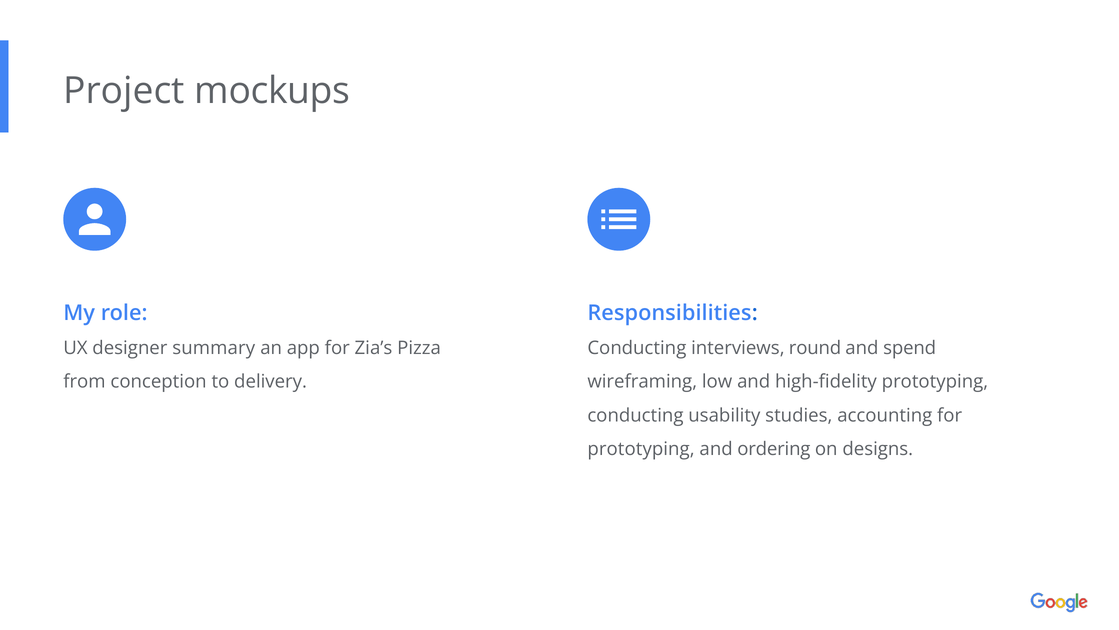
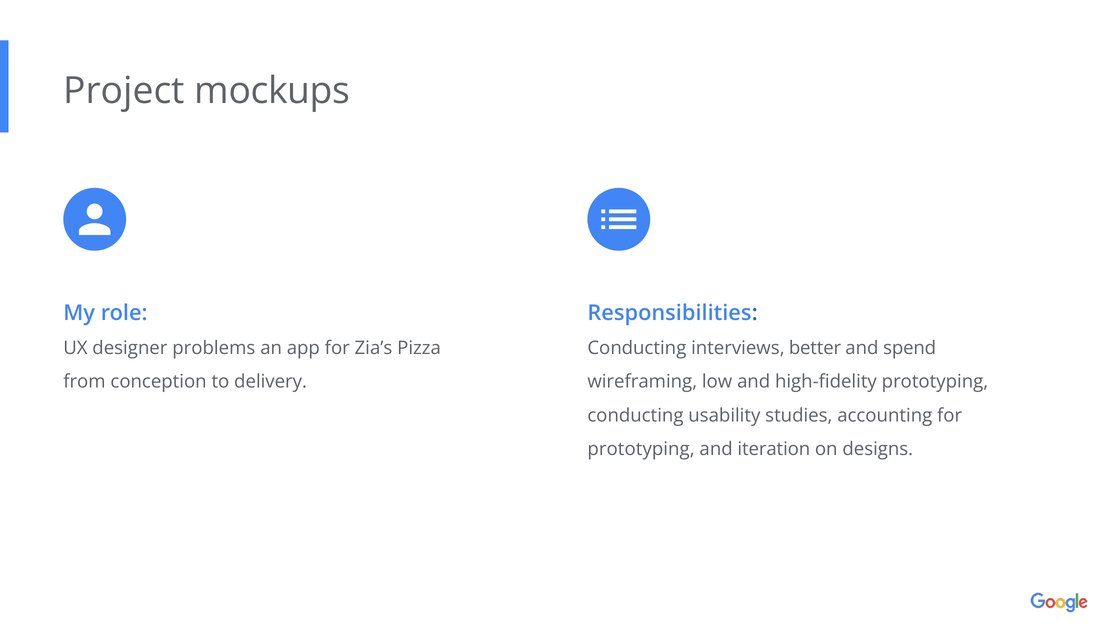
summary: summary -> problems (214, 348)
round: round -> better (815, 348)
ordering: ordering -> iteration (774, 449)
